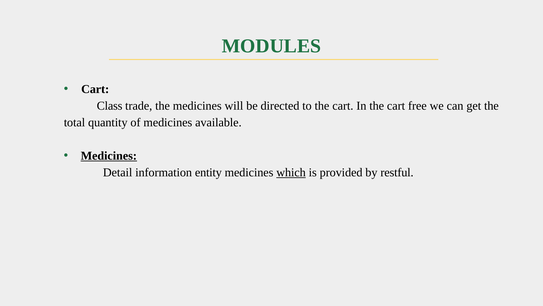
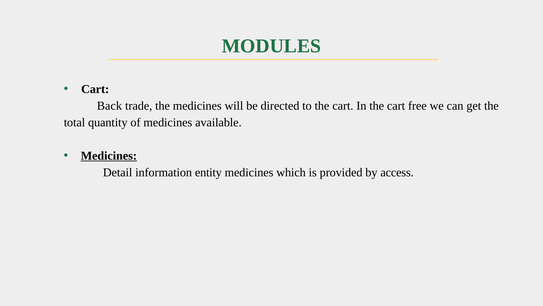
Class: Class -> Back (109, 106)
which underline: present -> none (291, 172)
restful: restful -> access (397, 172)
